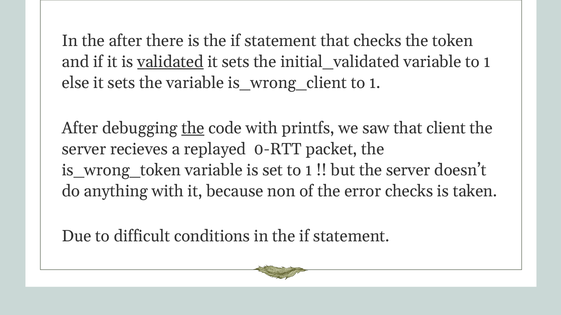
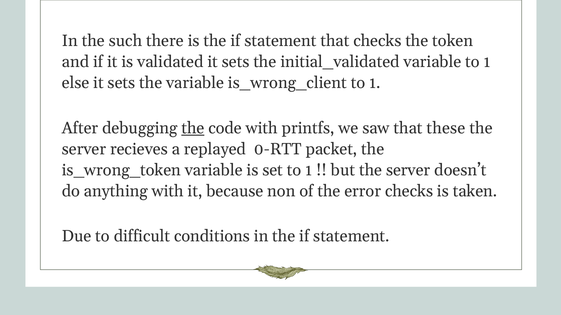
the after: after -> such (125, 41)
validated underline: present -> none (170, 62)
client: client -> these (446, 128)
